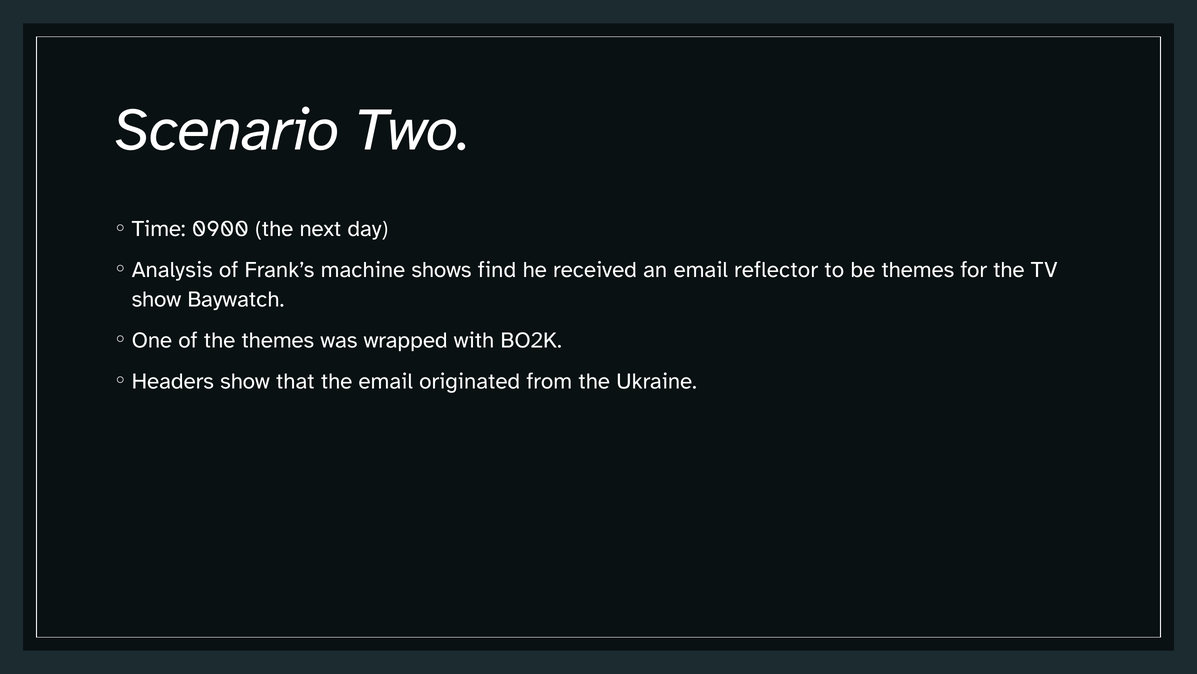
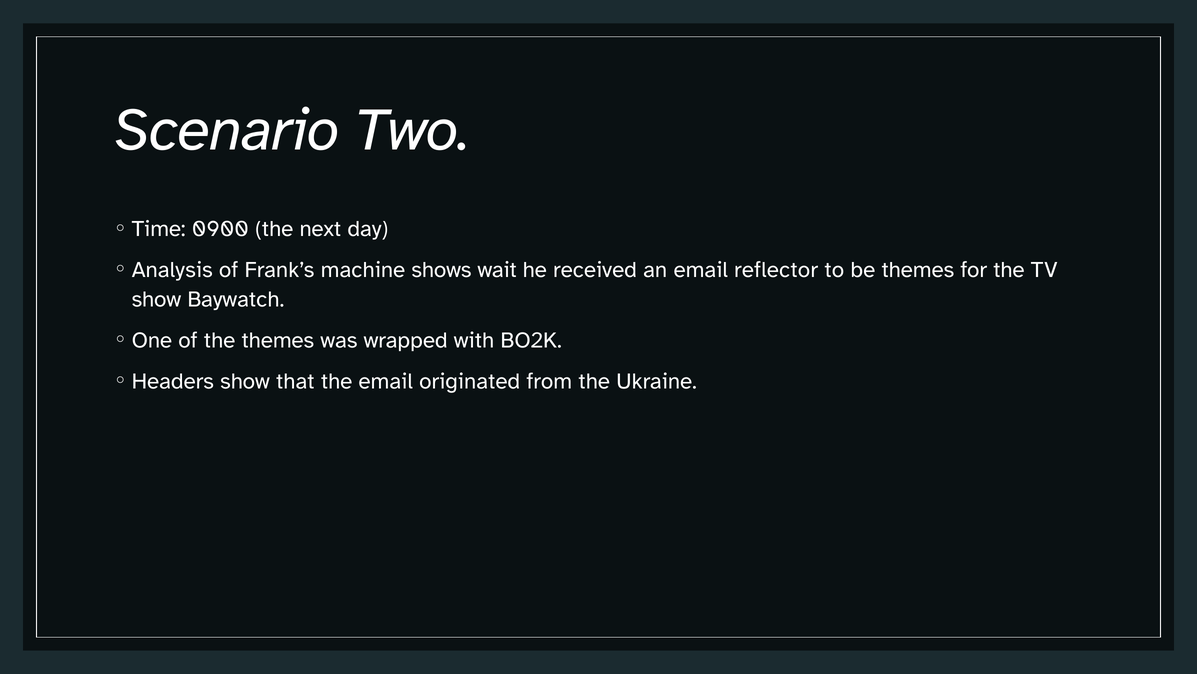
find: find -> wait (497, 270)
